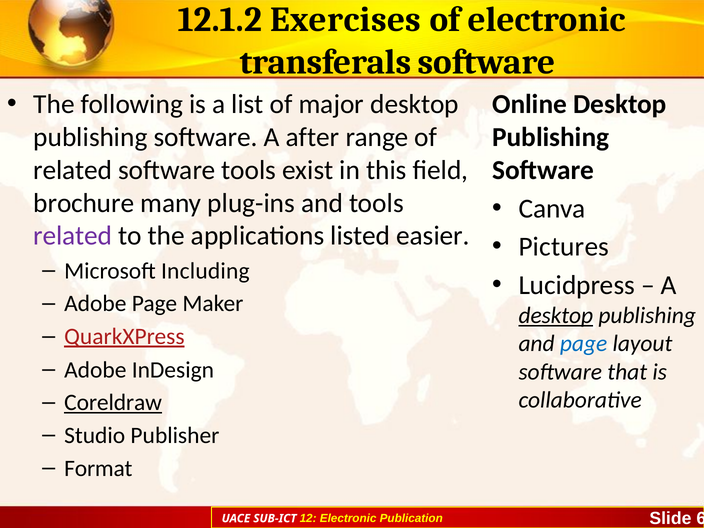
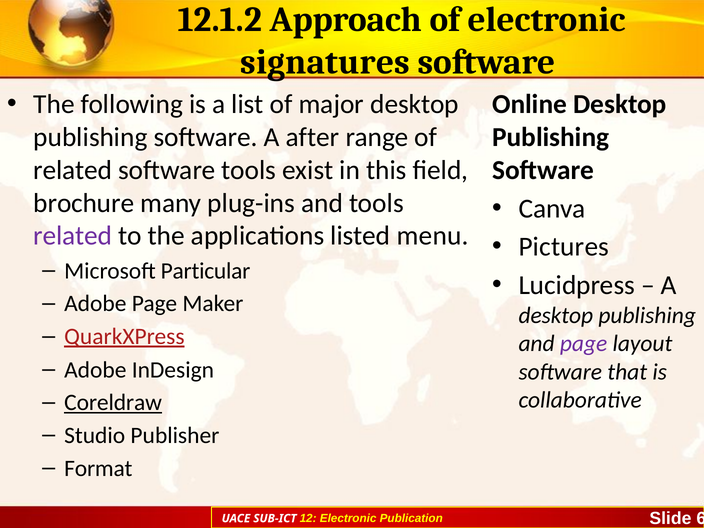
Exercises: Exercises -> Approach (346, 20)
transferals: transferals -> signatures (325, 62)
easier: easier -> menu (433, 236)
Including: Including -> Particular (206, 271)
desktop underline: present -> none (556, 315)
page colour: blue -> purple (584, 344)
